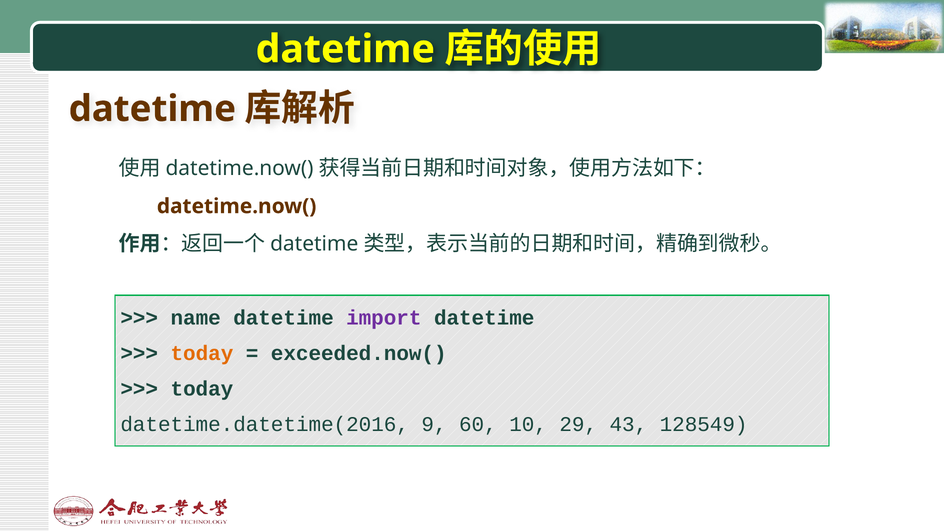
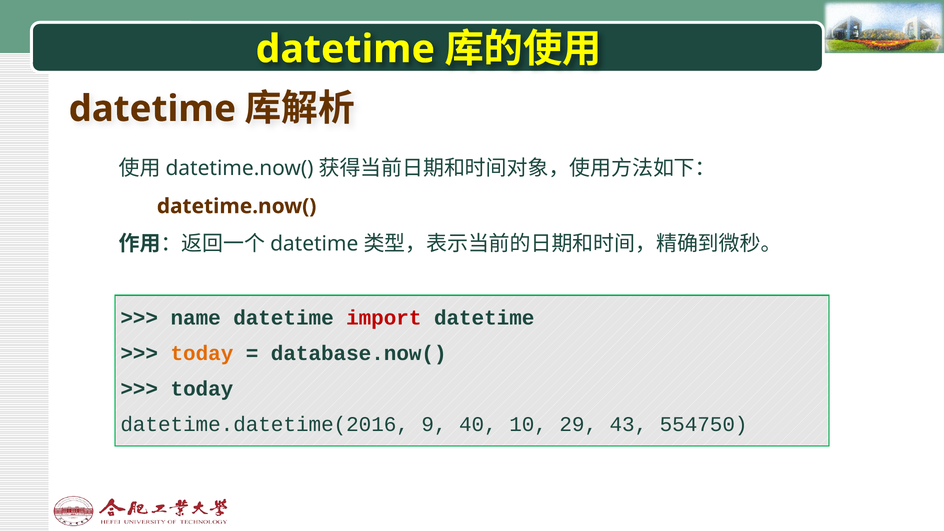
import colour: purple -> red (384, 318)
exceeded.now(: exceeded.now( -> database.now( (359, 353)
60: 60 -> 40 (478, 424)
128549: 128549 -> 554750 (704, 424)
